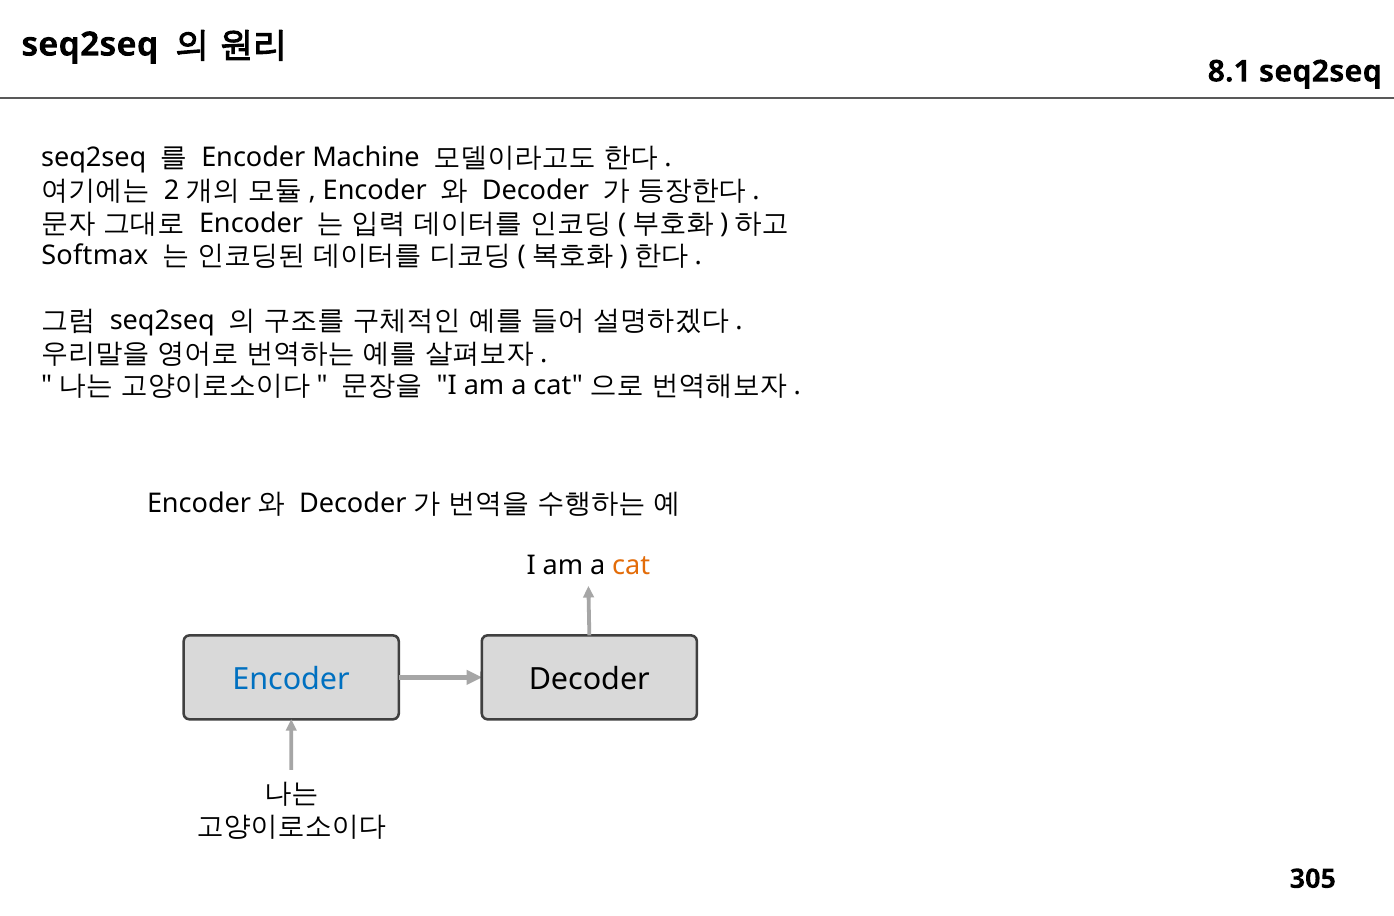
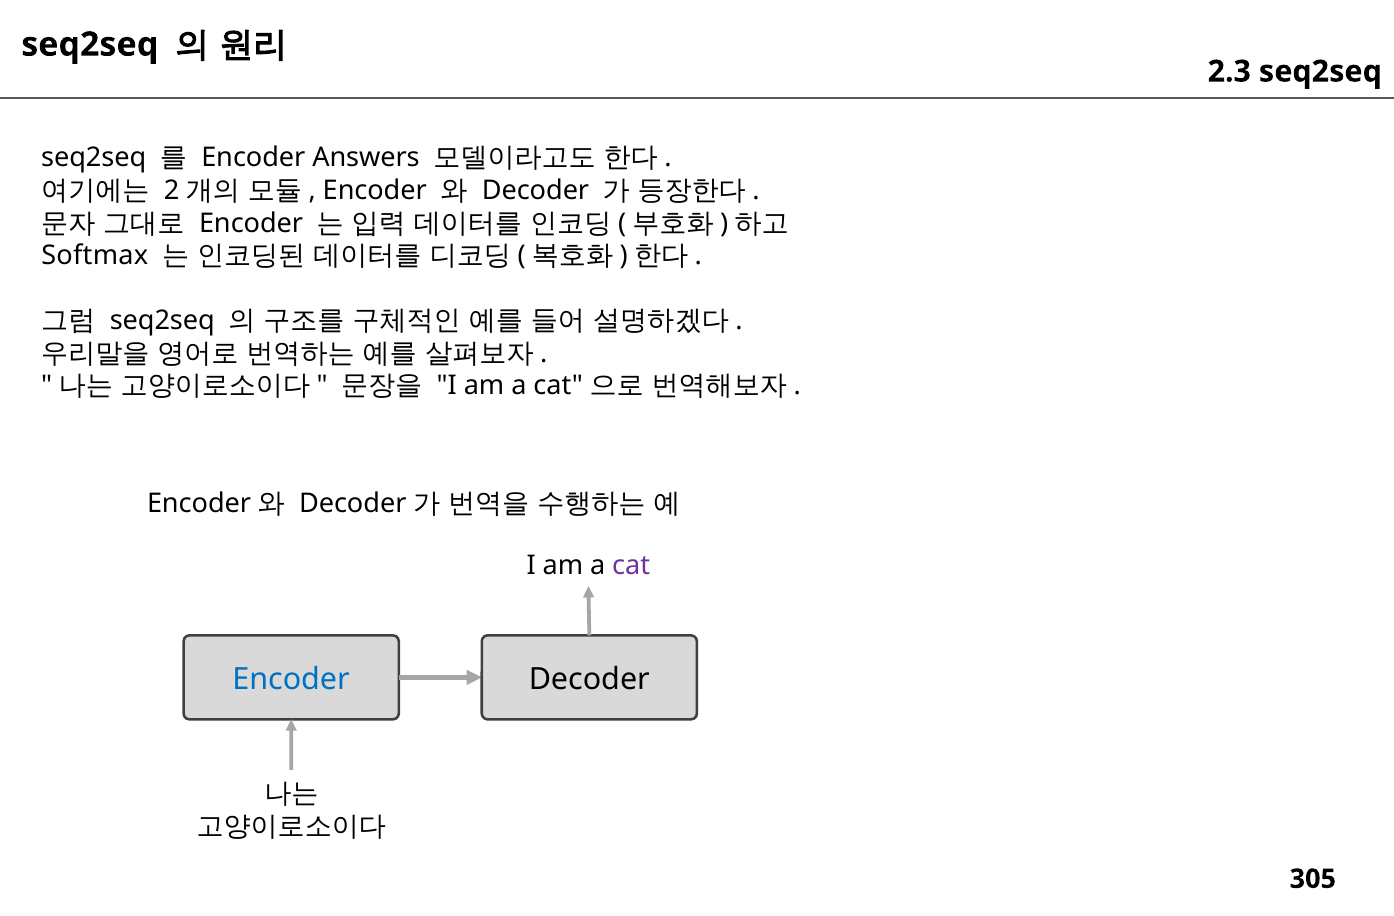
8.1: 8.1 -> 2.3 (1229, 71)
Machine: Machine -> Answers (366, 158)
cat colour: orange -> purple (631, 566)
